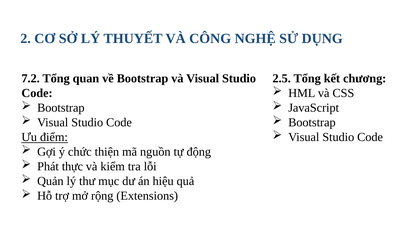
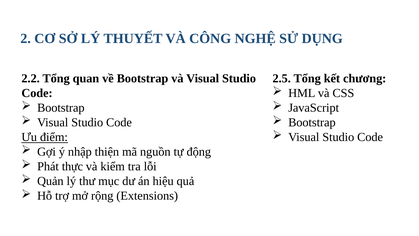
7.2: 7.2 -> 2.2 (31, 78)
chức: chức -> nhập (80, 152)
